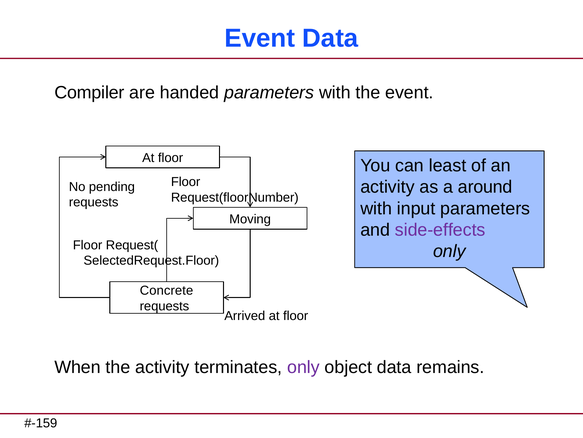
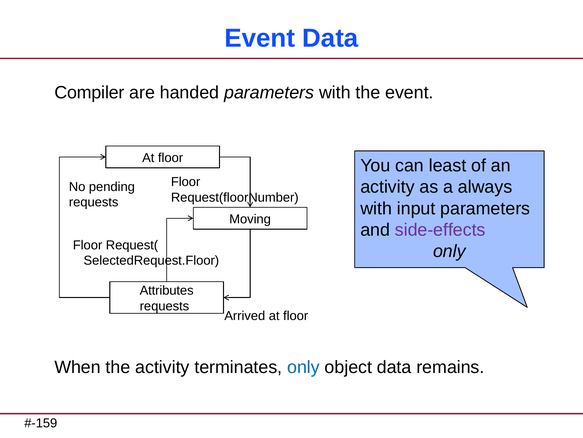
around: around -> always (485, 187)
Concrete: Concrete -> Attributes (167, 290)
only colour: purple -> blue (303, 367)
